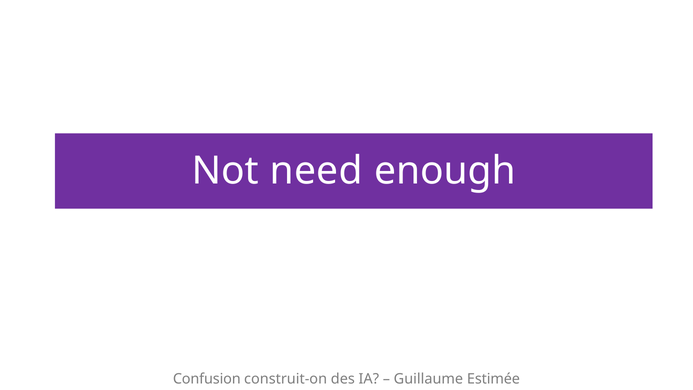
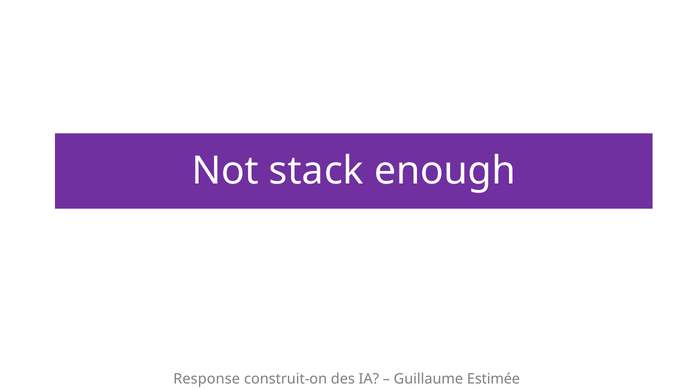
need: need -> stack (316, 171)
Confusion: Confusion -> Response (207, 379)
